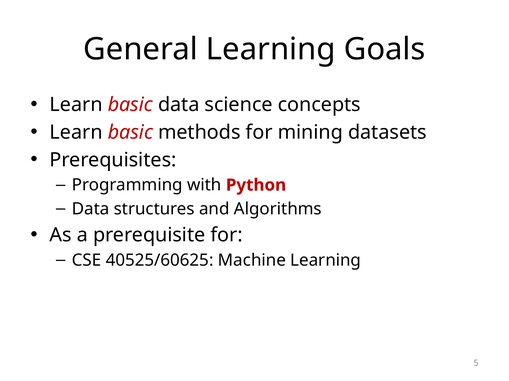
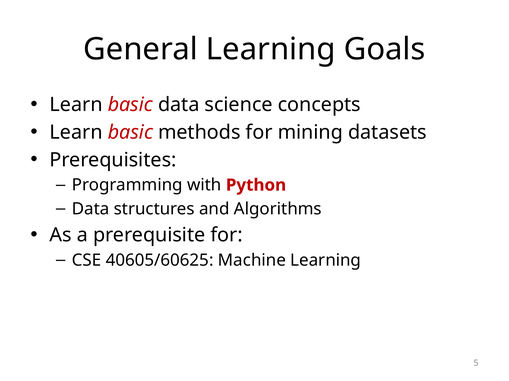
40525/60625: 40525/60625 -> 40605/60625 (160, 261)
